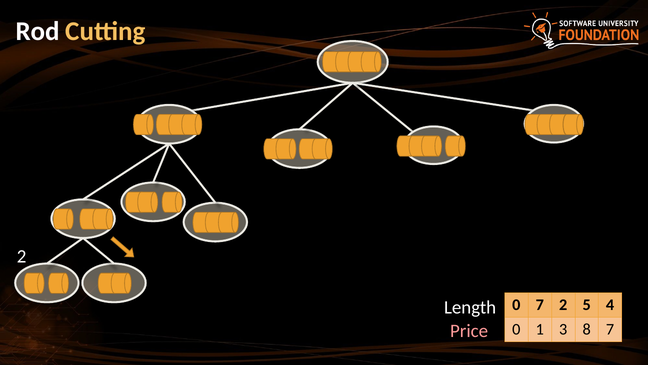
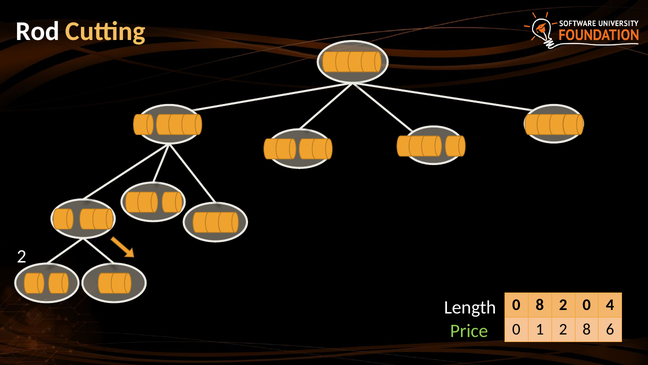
0 7: 7 -> 8 (540, 305)
2 5: 5 -> 0 (587, 305)
1 3: 3 -> 2 (563, 329)
8 7: 7 -> 6 (610, 329)
Price colour: pink -> light green (469, 331)
